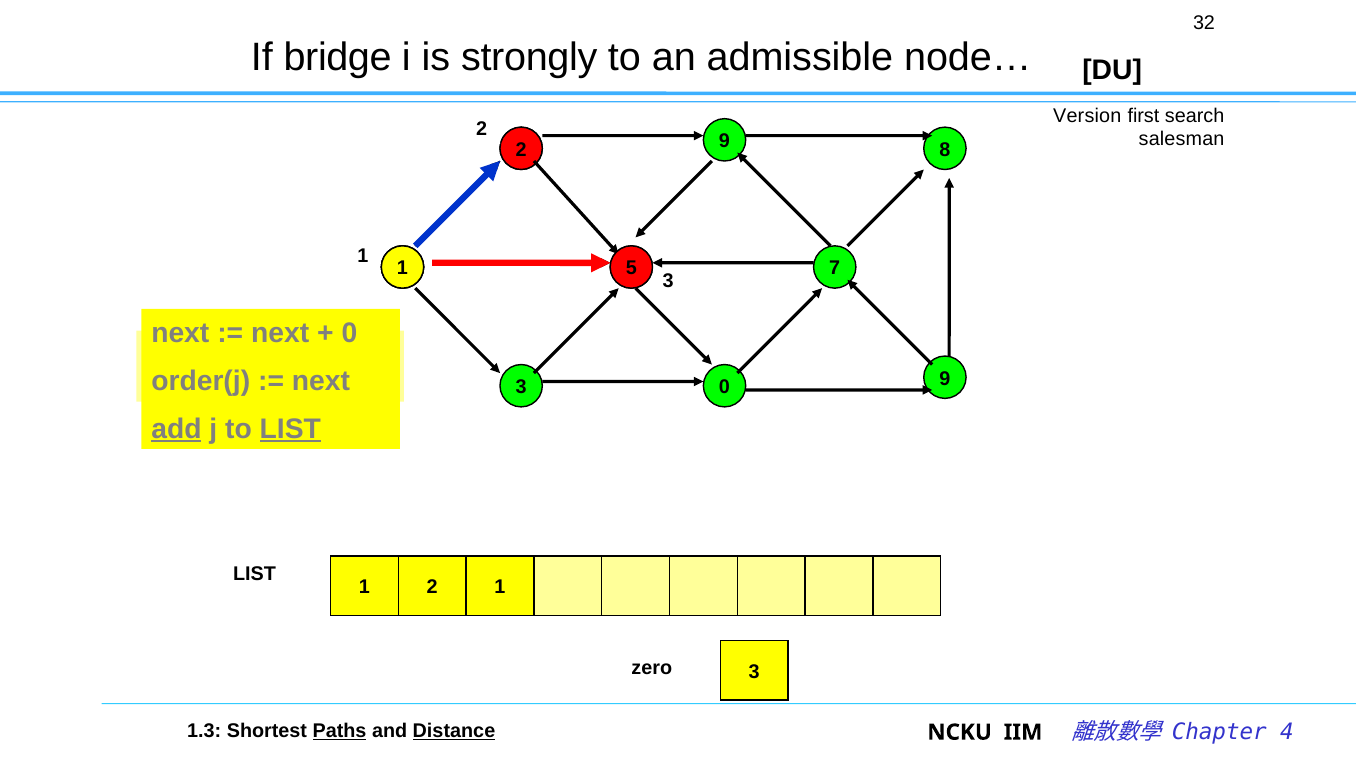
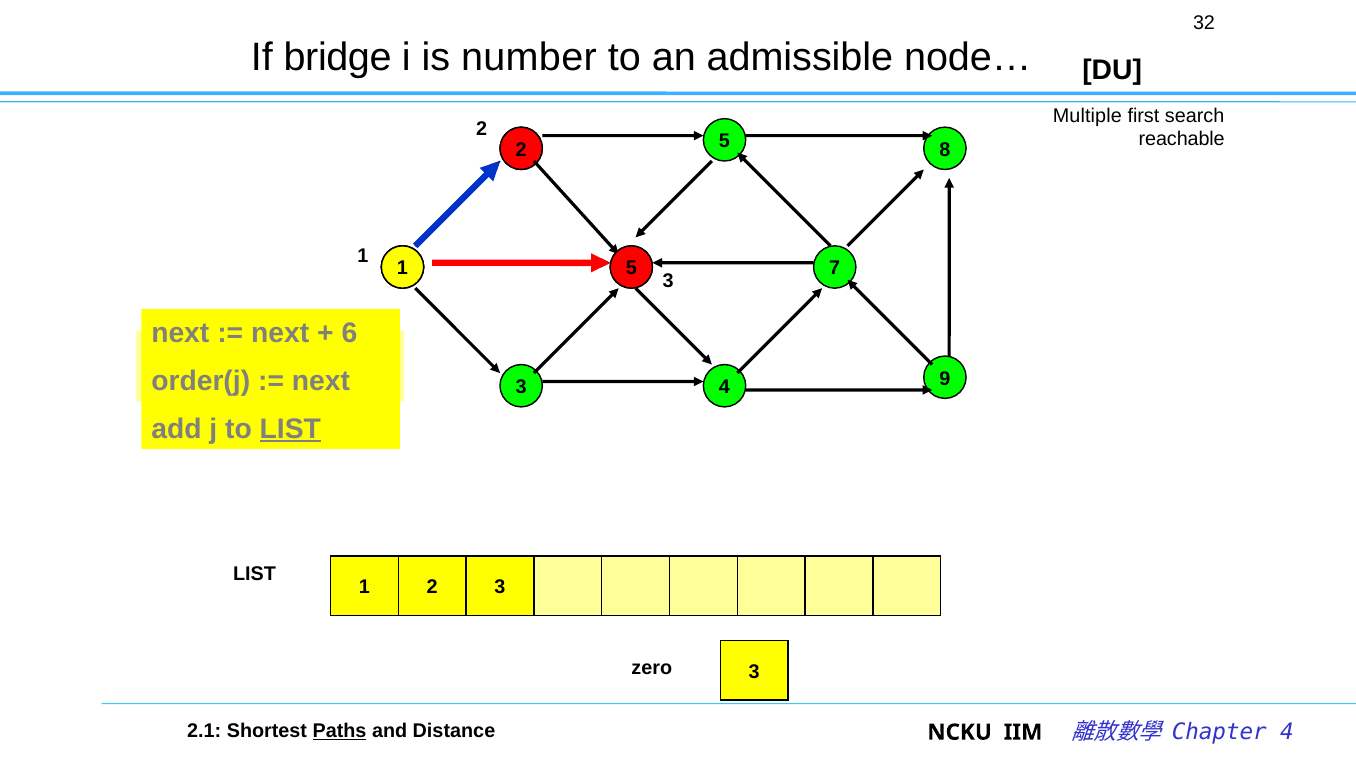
strongly: strongly -> number (529, 58)
Version: Version -> Multiple (1087, 116)
salesman: salesman -> reachable (1182, 139)
9: 9 -> 5 (724, 141)
0: 0 -> 6 (349, 333)
3 0: 0 -> 4 (724, 387)
add underline: present -> none (176, 429)
2 1: 1 -> 3 (500, 587)
1.3: 1.3 -> 2.1 (204, 731)
Distance underline: present -> none (454, 731)
